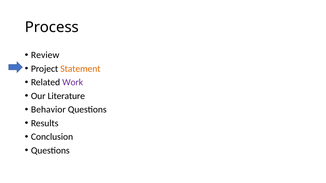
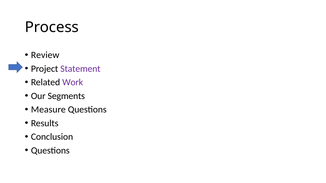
Statement colour: orange -> purple (80, 69)
Literature: Literature -> Segments (66, 96)
Behavior: Behavior -> Measure (48, 110)
